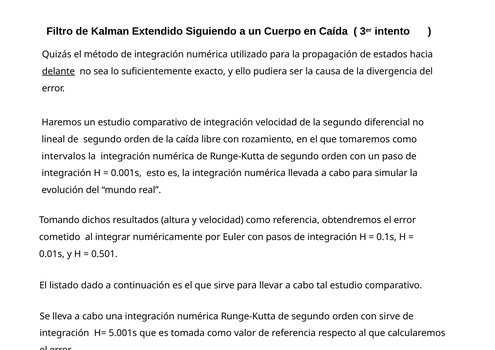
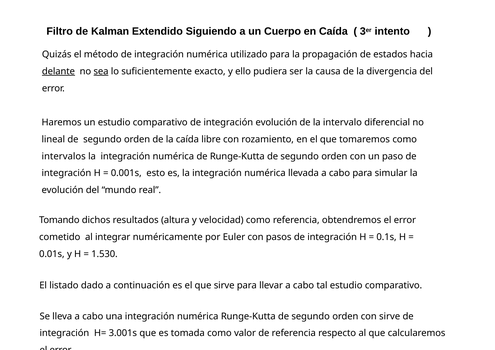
sea underline: none -> present (101, 71)
integración velocidad: velocidad -> evolución (276, 122)
la segundo: segundo -> intervalo (342, 122)
0.501: 0.501 -> 1.530 (104, 254)
5.001s: 5.001s -> 3.001s (123, 333)
